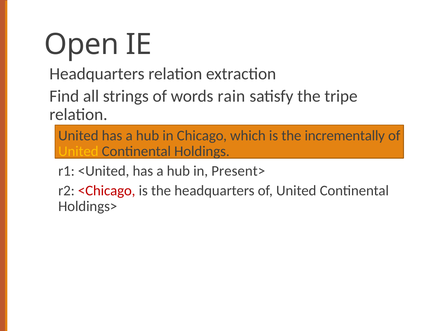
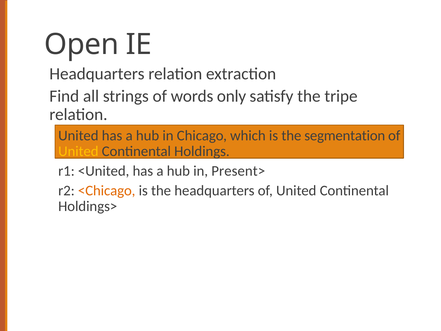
rain: rain -> only (232, 96)
incrementally: incrementally -> segmentation (345, 135)
<Chicago colour: red -> orange (107, 190)
